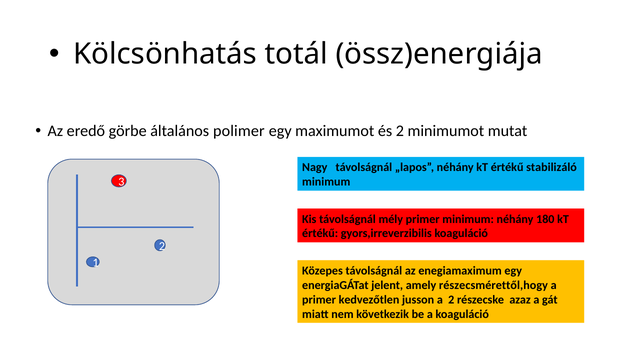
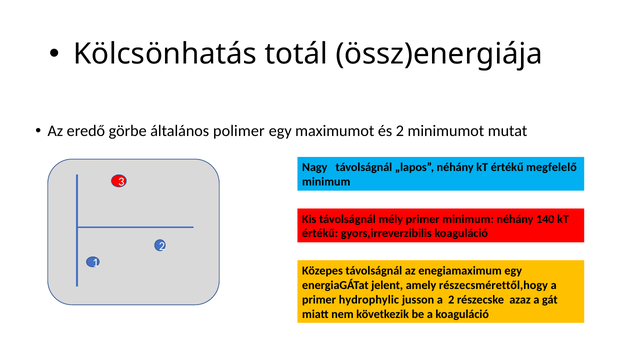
stabilizáló: stabilizáló -> megfelelő (551, 167)
180: 180 -> 140 (545, 219)
kedvezőtlen: kedvezőtlen -> hydrophylic (369, 299)
